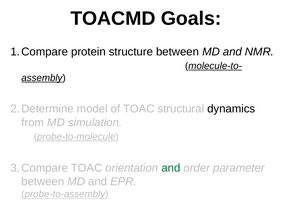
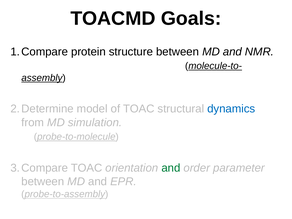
dynamics colour: black -> blue (231, 109)
